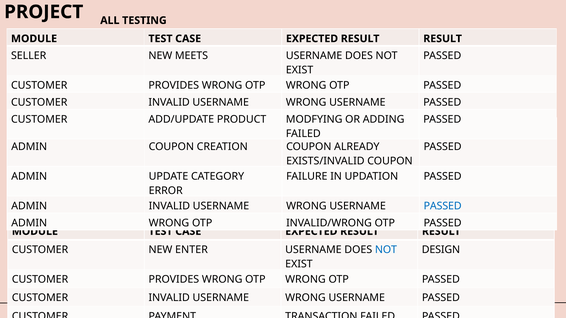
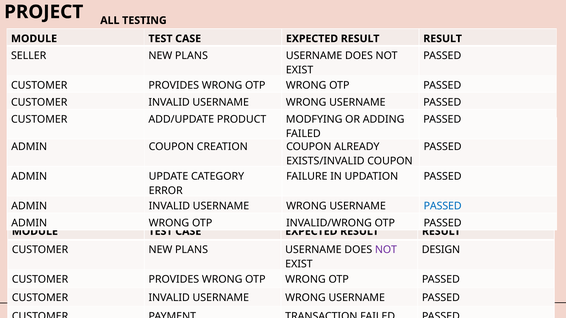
SELLER NEW MEETS: MEETS -> PLANS (191, 56)
CUSTOMER NEW ENTER: ENTER -> PLANS (192, 250)
NOT colour: blue -> purple (386, 250)
